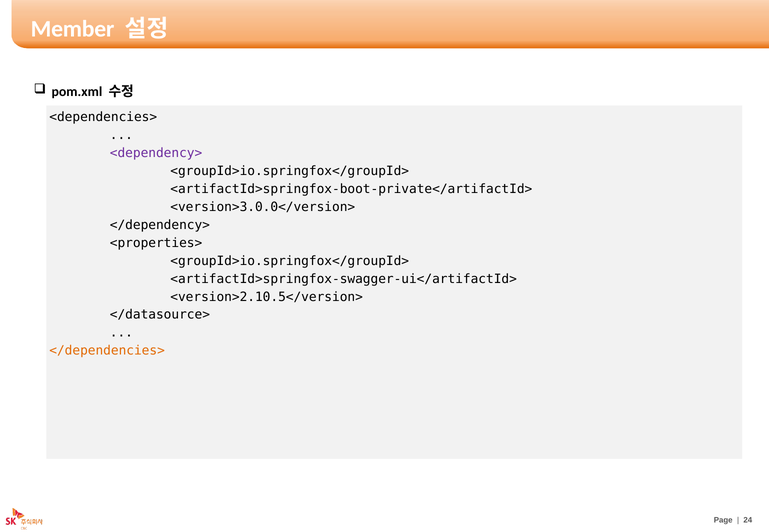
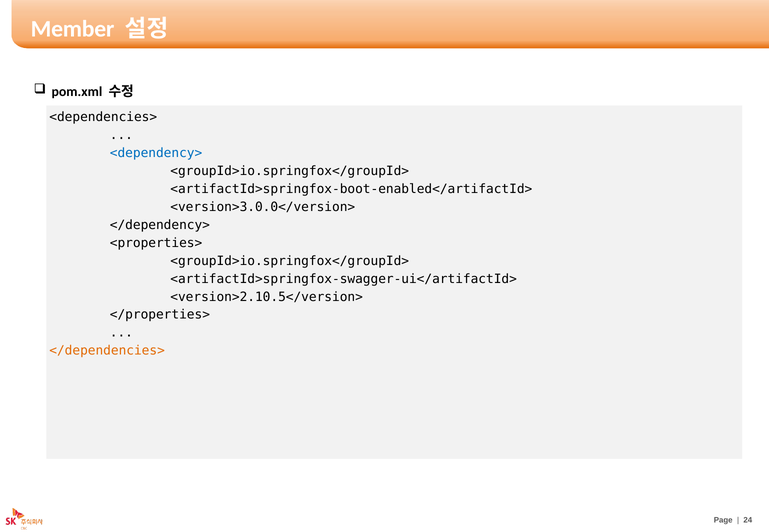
<dependency> colour: purple -> blue (156, 153)
<artifactId>springfox-boot-private</artifactId>: <artifactId>springfox-boot-private</artifactId> -> <artifactId>springfox-boot-enabled</artifactId> (351, 189)
</datasource>: </datasource> -> </properties> (160, 315)
